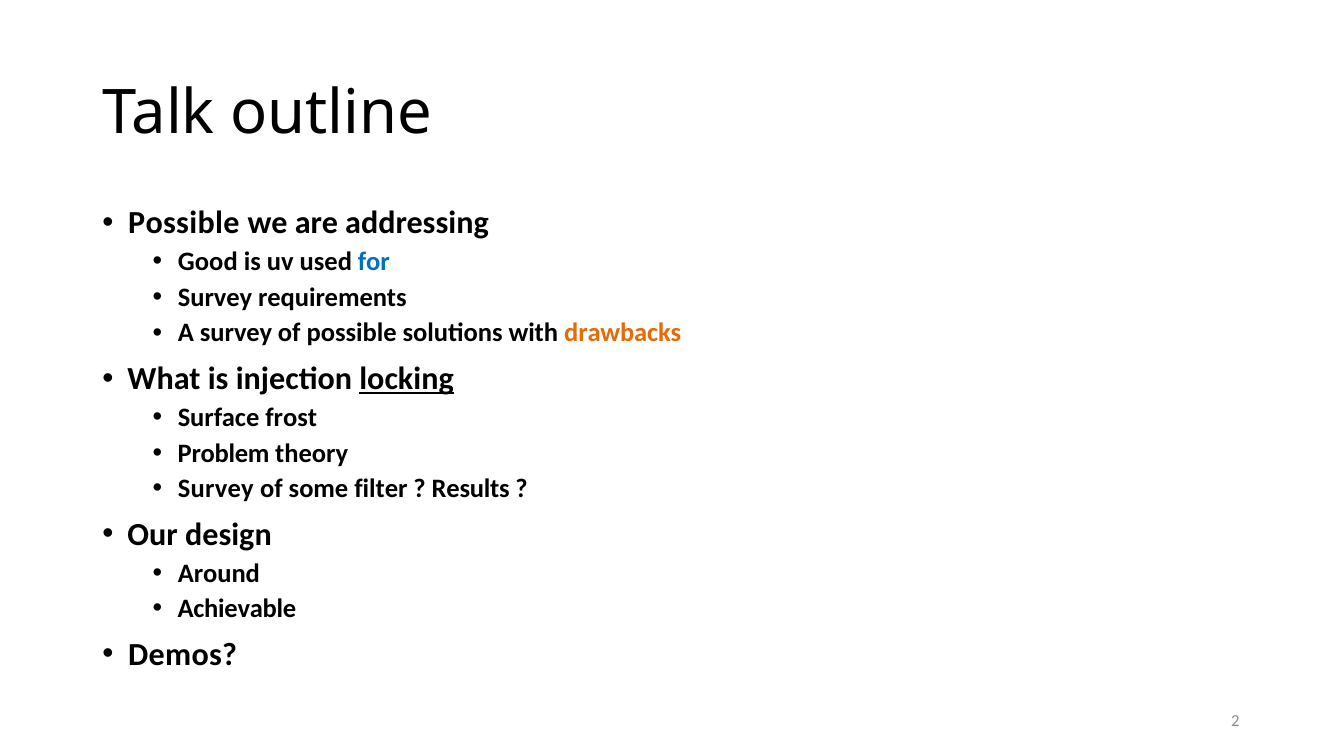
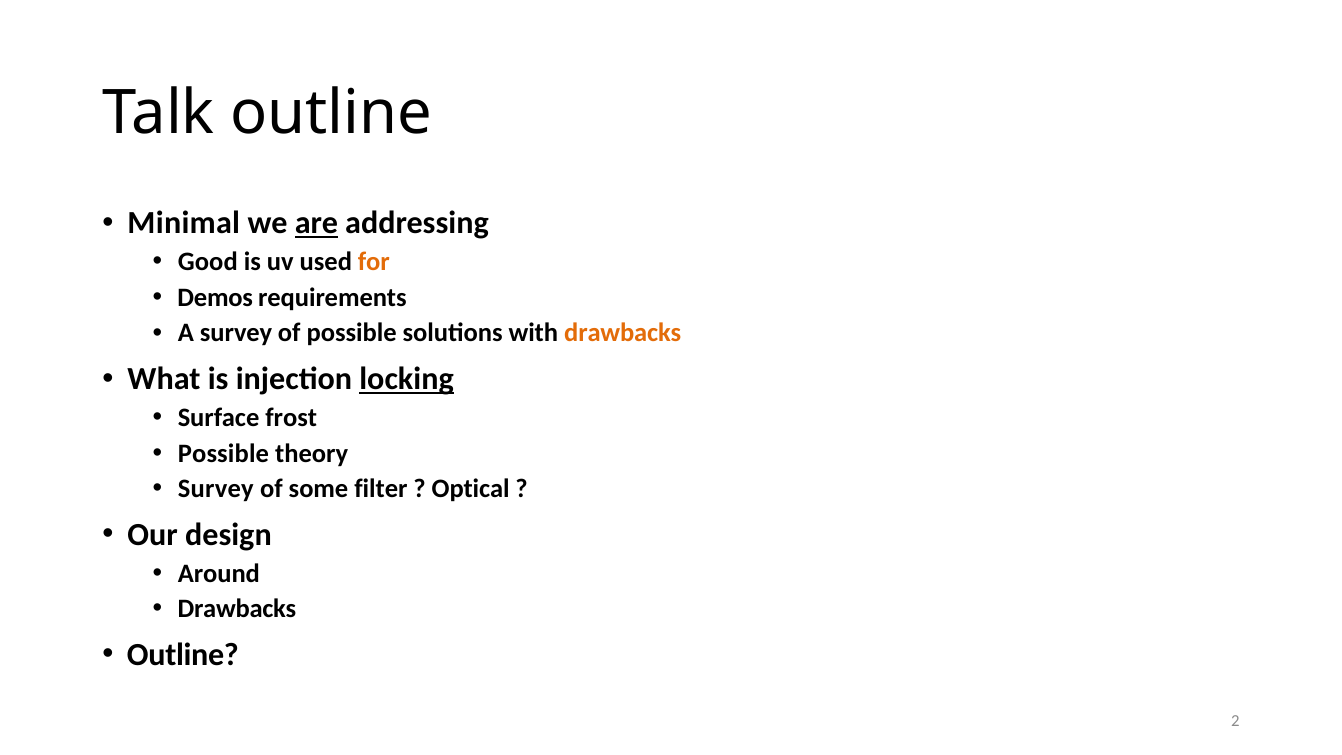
Possible: Possible -> Minimal (184, 223)
are underline: none -> present (316, 223)
for colour: blue -> orange (374, 262)
Survey: Survey -> Demos (215, 298)
Problem: Problem -> Possible (223, 453)
Results: Results -> Optical (471, 489)
Achievable: Achievable -> Drawbacks (237, 609)
Demos: Demos -> Outline (183, 655)
